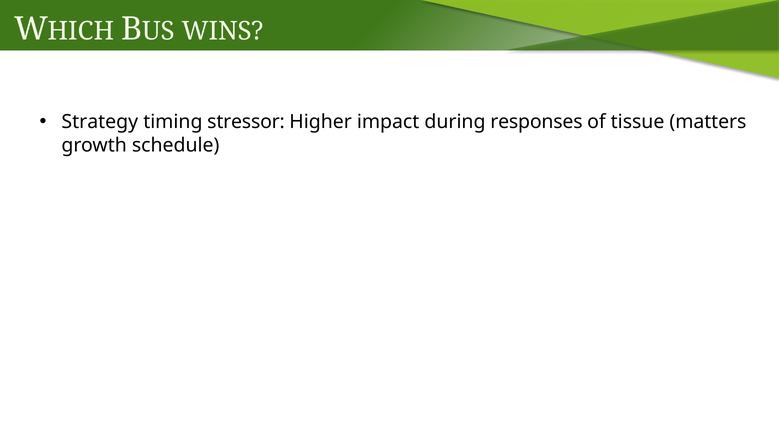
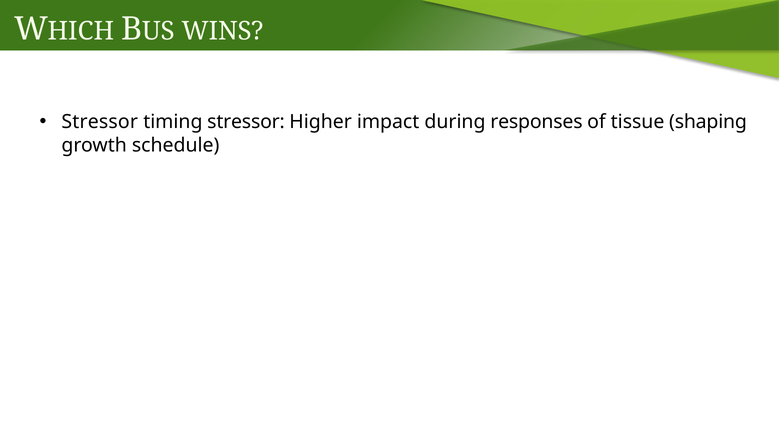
Strategy: Strategy -> Stressor (100, 122)
matters: matters -> shaping (708, 122)
